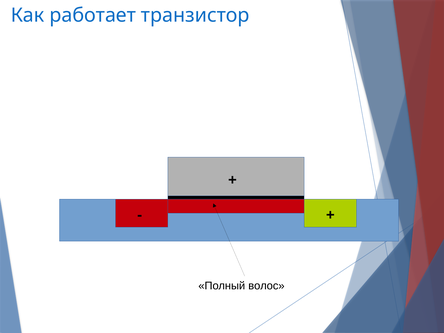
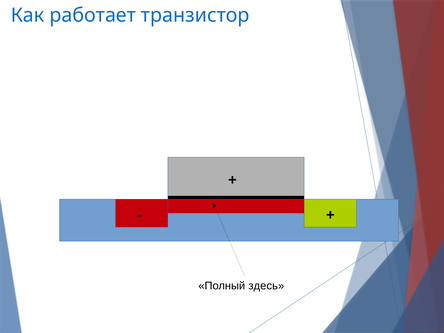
волос: волос -> здесь (266, 286)
